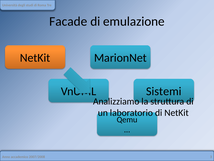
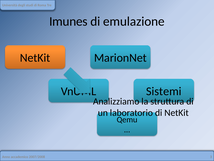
Facade: Facade -> Imunes (68, 21)
